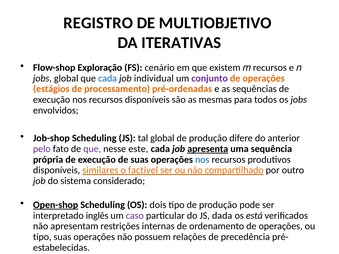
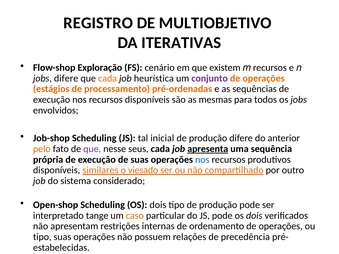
jobs global: global -> difere (66, 78)
cada colour: blue -> orange (108, 78)
individual: individual -> heurística (154, 78)
tal global: global -> inicial (162, 138)
pelo colour: purple -> orange (42, 149)
este: este -> seus (138, 149)
factível: factível -> viesado (143, 170)
Open-shop underline: present -> none (56, 205)
inglês: inglês -> tange (97, 216)
caso colour: purple -> orange (135, 216)
JS dada: dada -> pode (222, 216)
está: está -> dois (254, 216)
